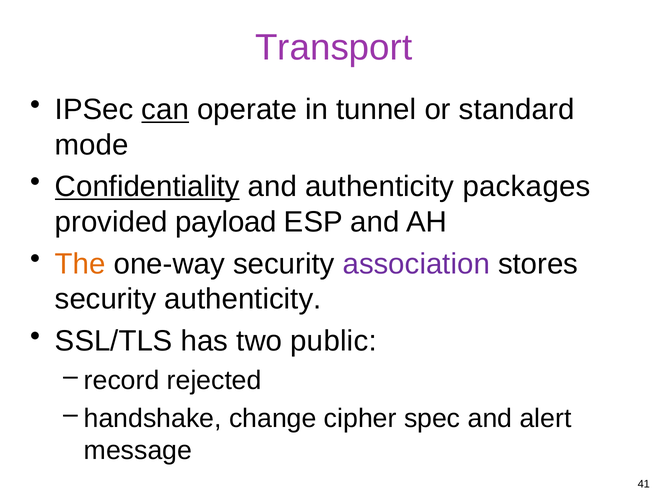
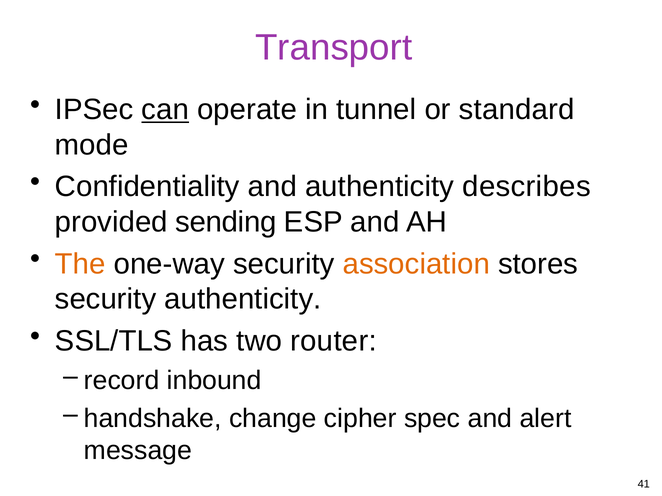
Confidentiality underline: present -> none (147, 187)
packages: packages -> describes (527, 187)
payload: payload -> sending (226, 222)
association colour: purple -> orange (416, 264)
public: public -> router (334, 341)
rejected: rejected -> inbound (214, 381)
